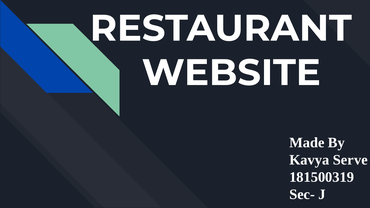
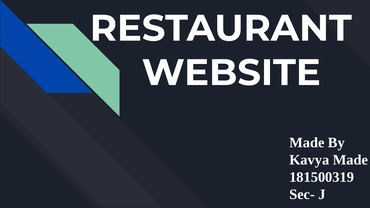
Kavya Serve: Serve -> Made (350, 160)
